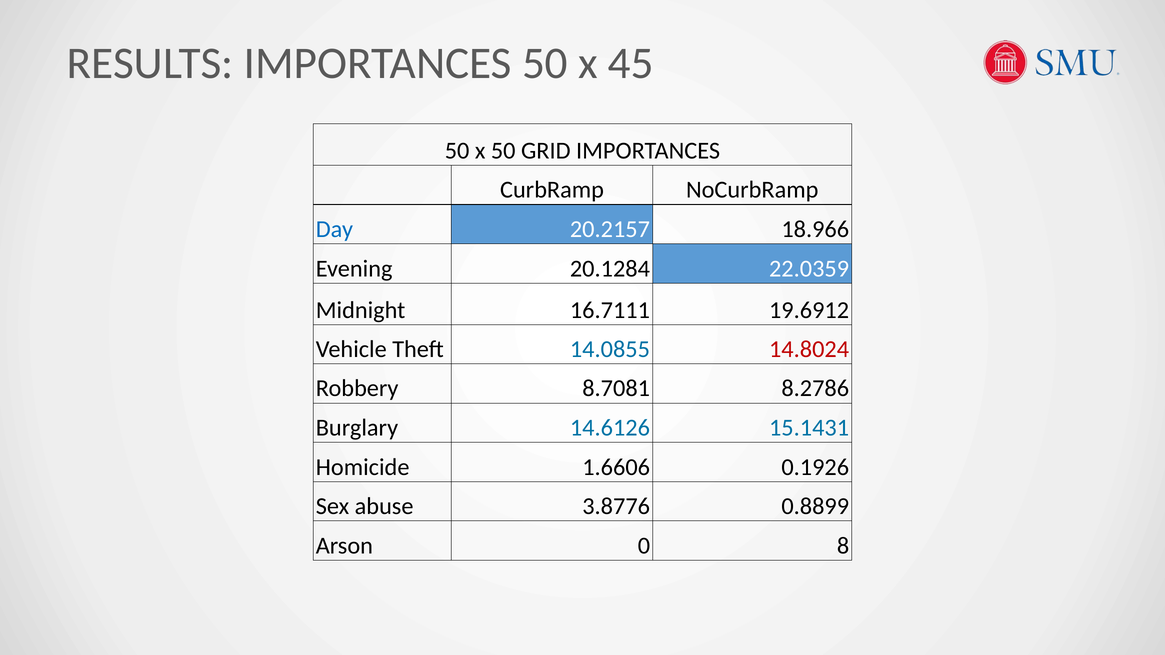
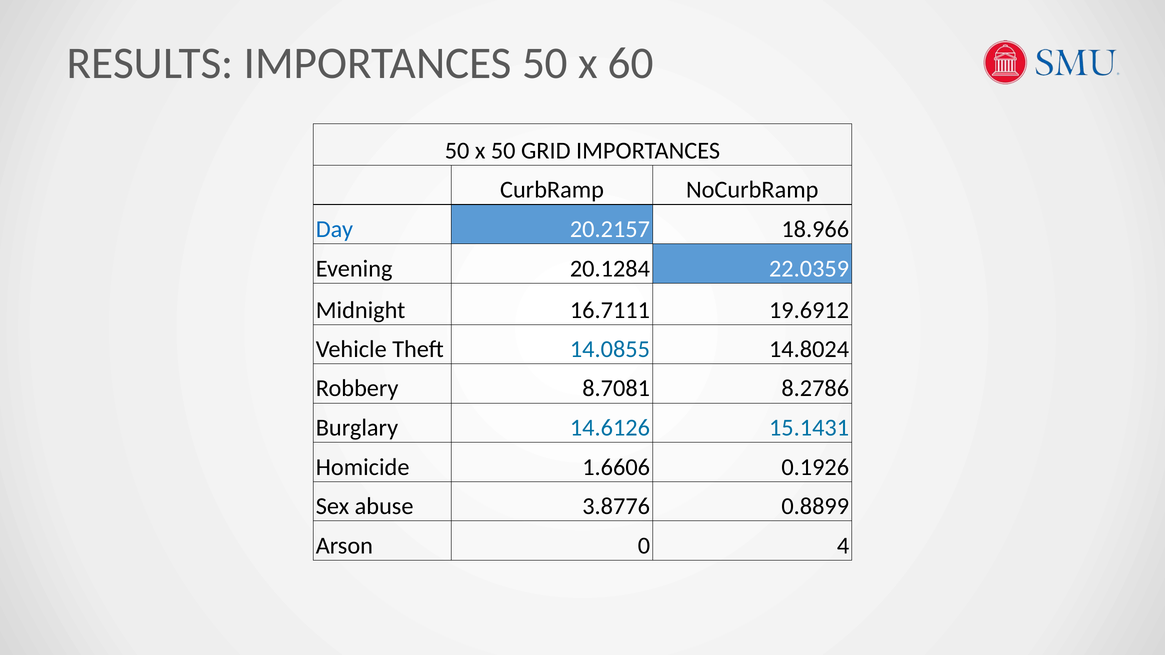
45: 45 -> 60 (631, 64)
14.8024 colour: red -> black (809, 349)
8: 8 -> 4 (843, 546)
